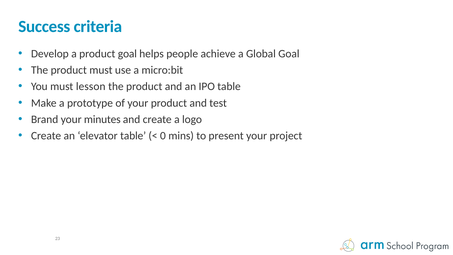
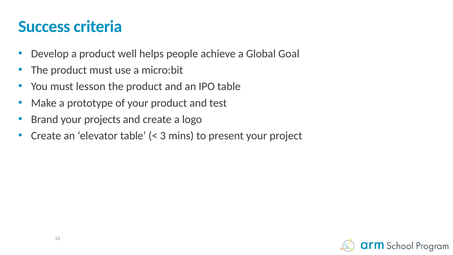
product goal: goal -> well (127, 54)
minutes: minutes -> projects (102, 119)
0: 0 -> 3 (163, 136)
